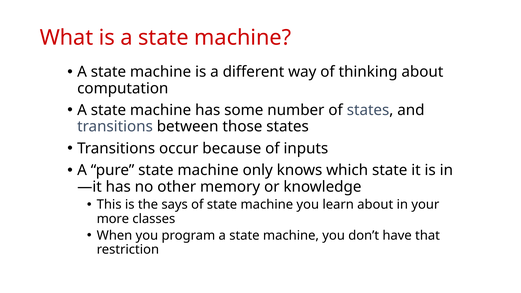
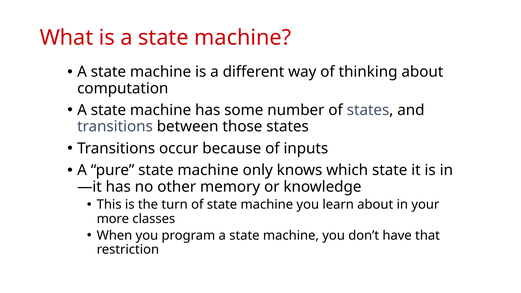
says: says -> turn (175, 205)
